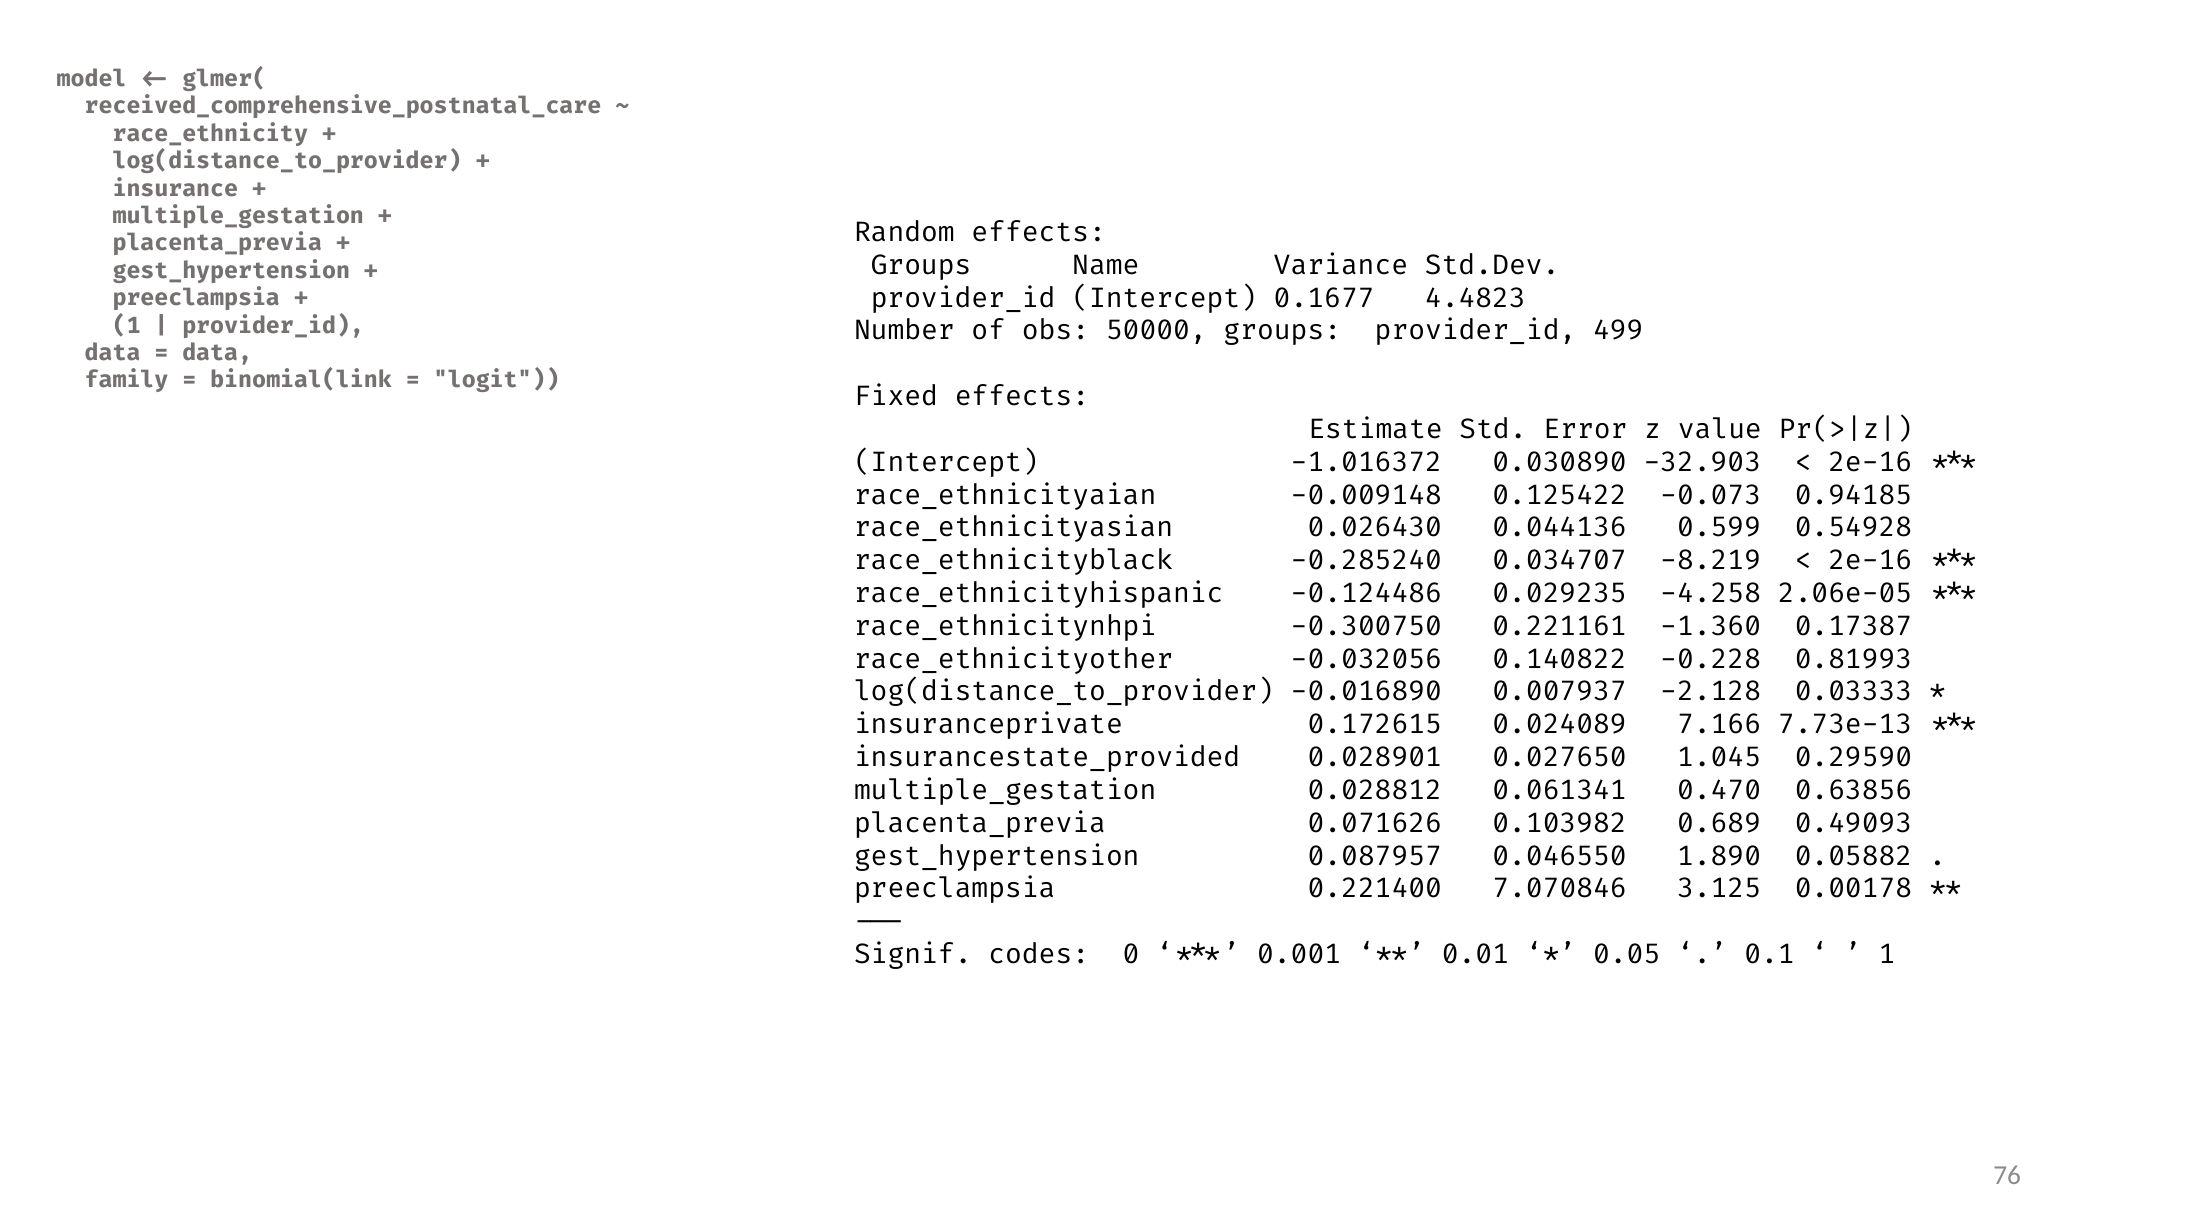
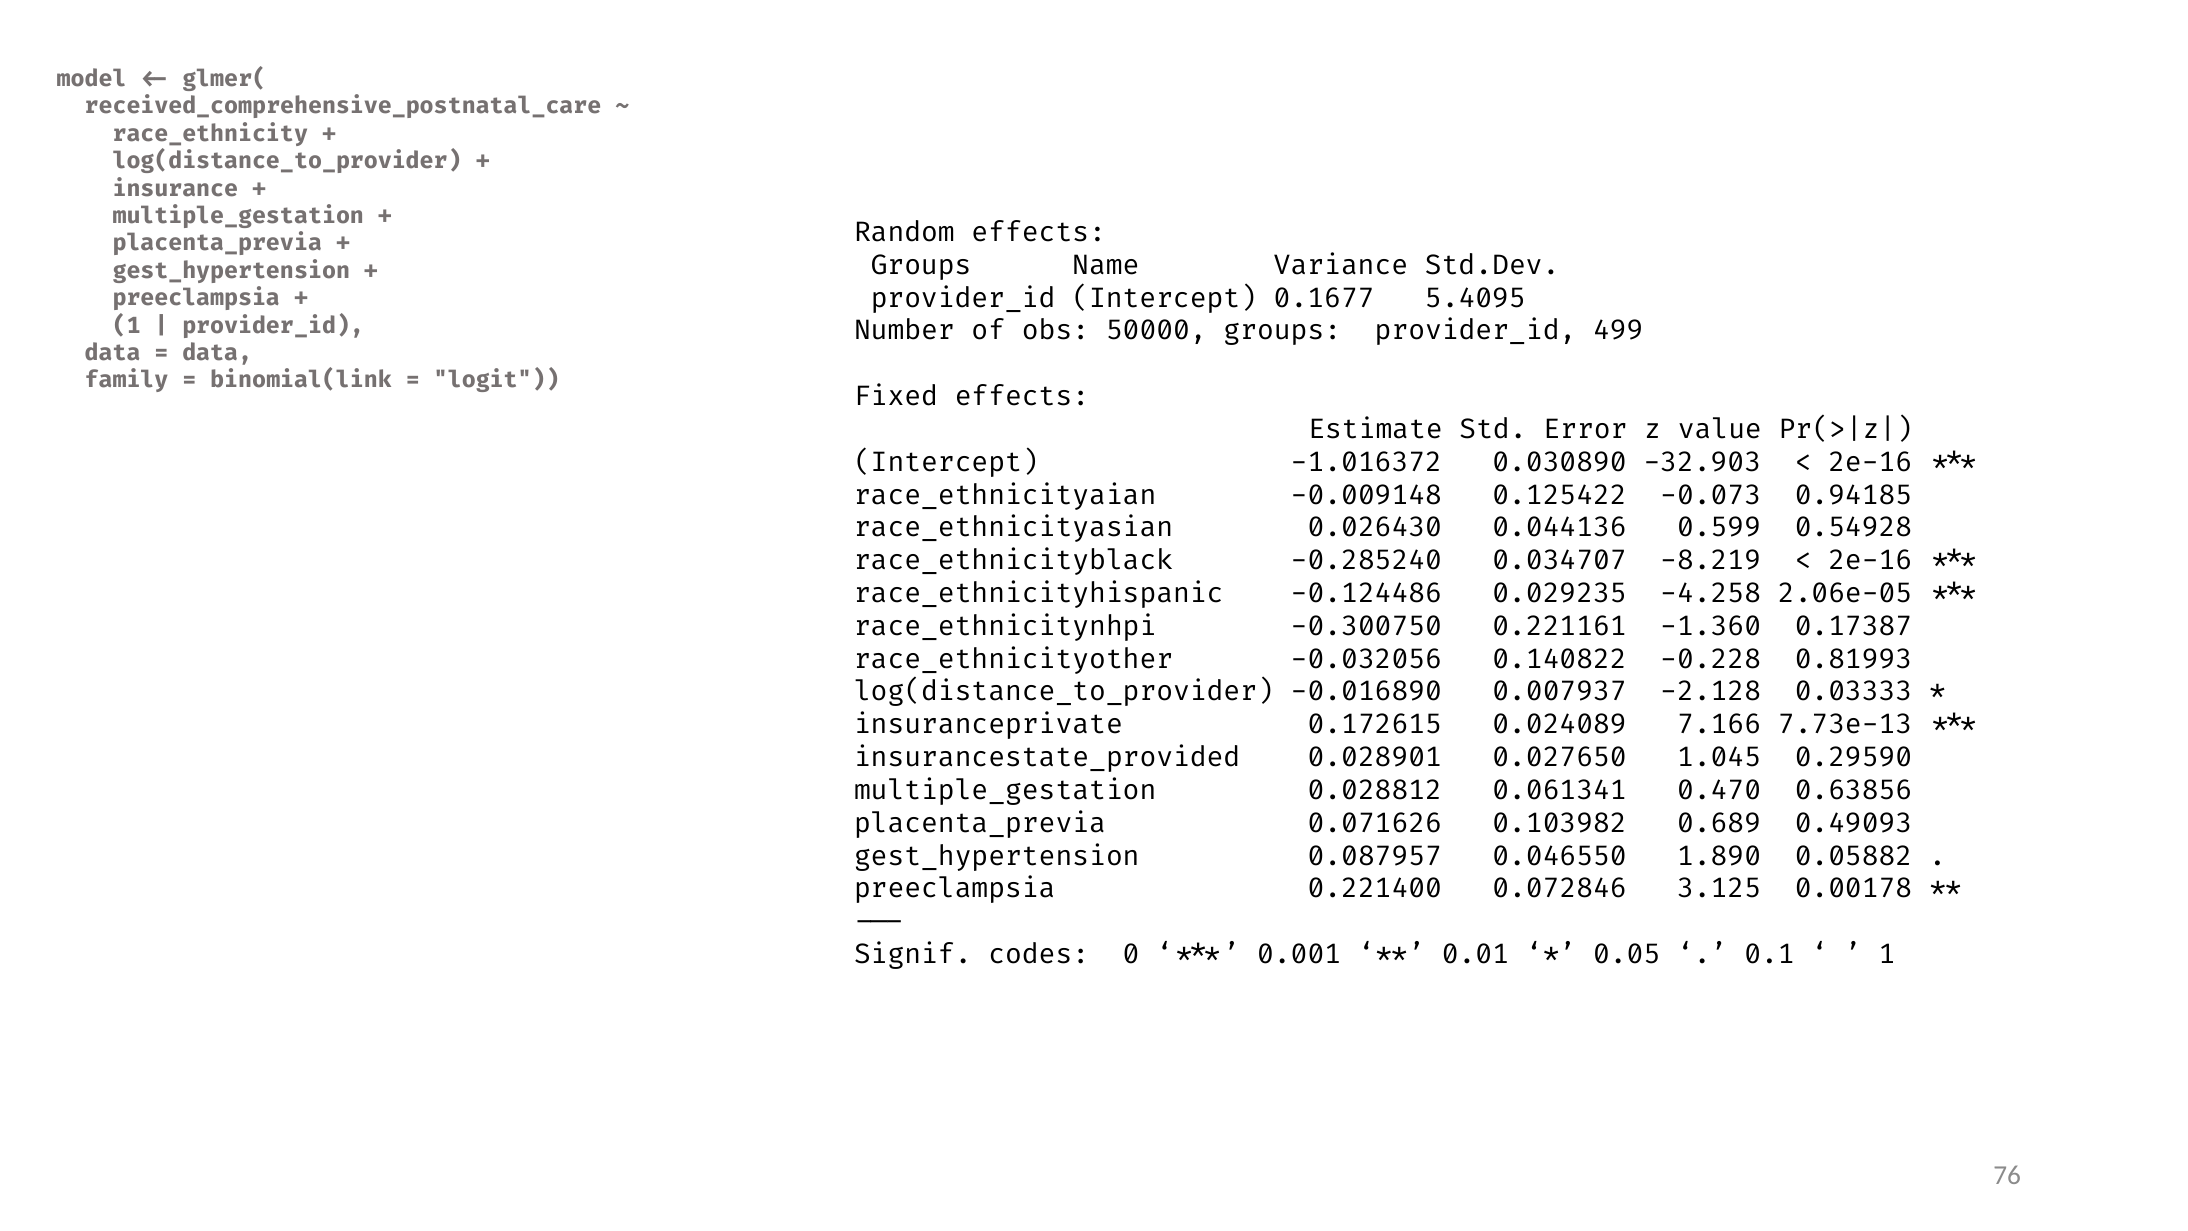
4.4823: 4.4823 -> 5.4095 (1475, 298)
7.070846: 7.070846 -> 0.072846 (1560, 889)
